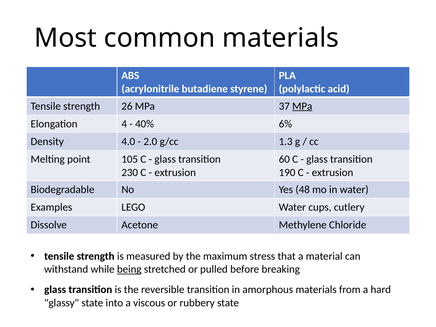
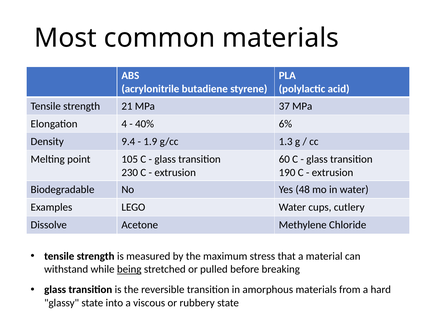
26: 26 -> 21 (127, 106)
MPa underline: present -> none (302, 106)
4.0: 4.0 -> 9.4 (128, 141)
2.0: 2.0 -> 1.9 (150, 141)
